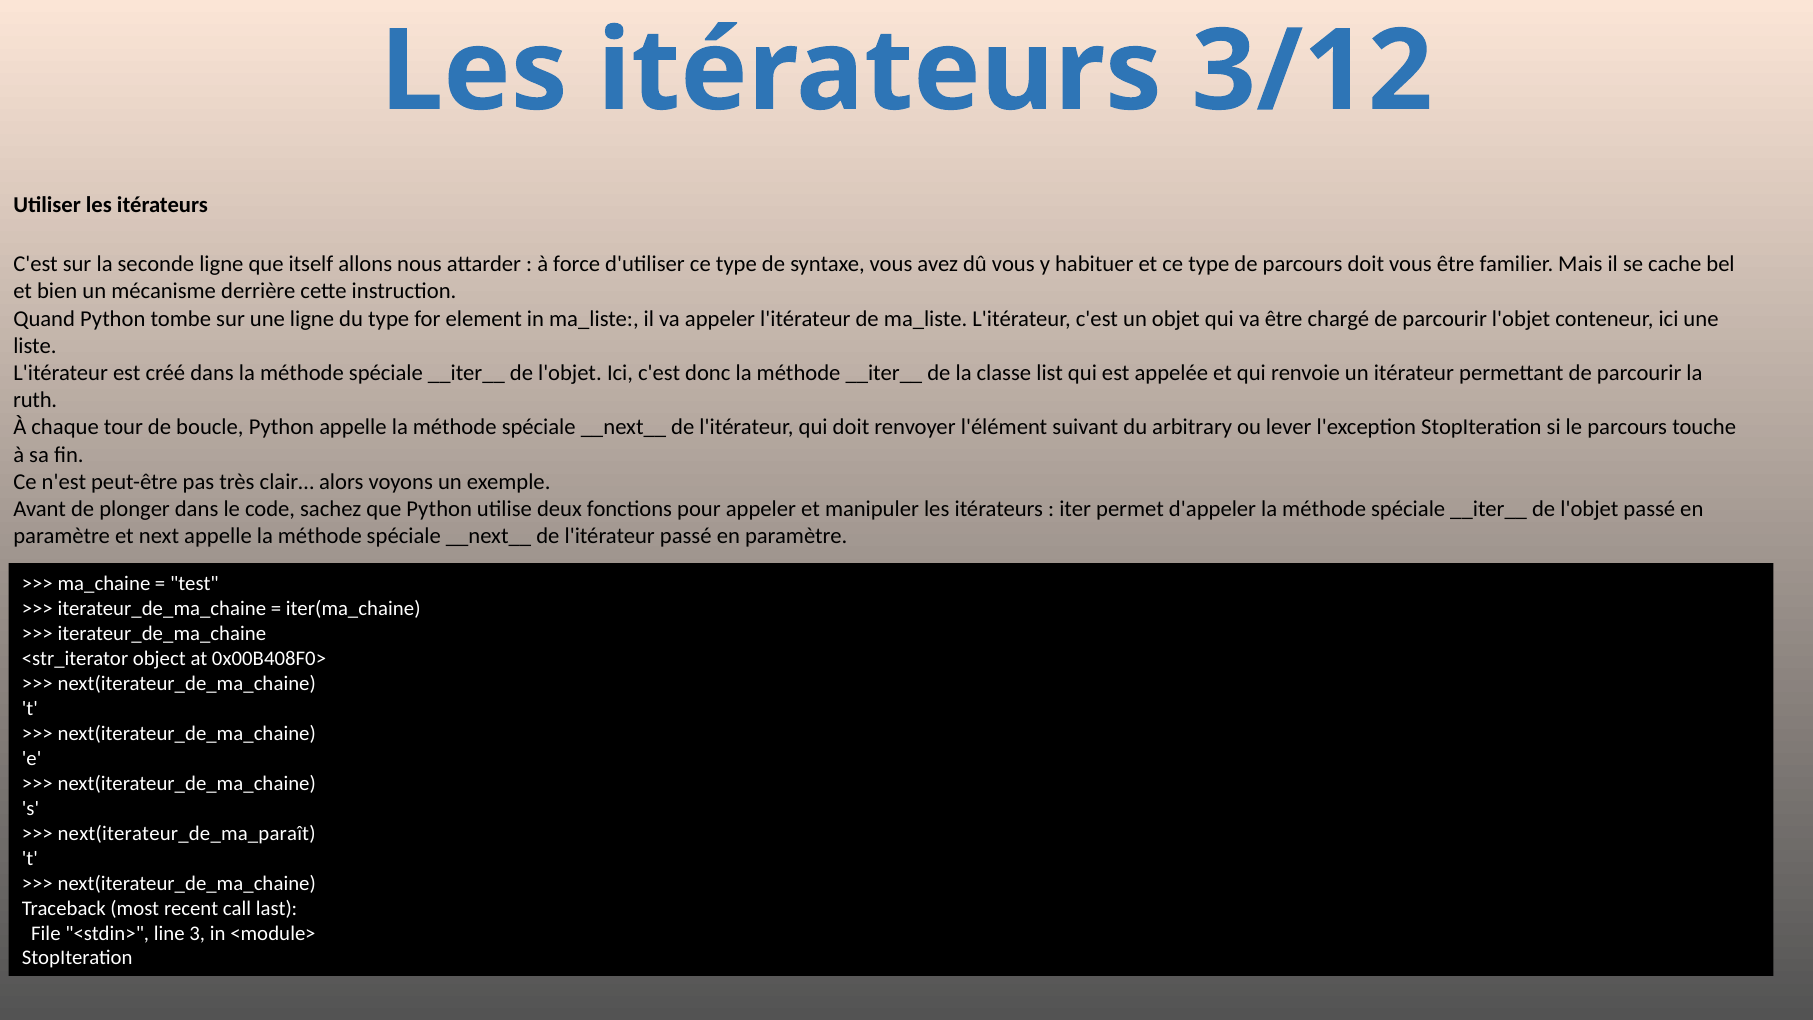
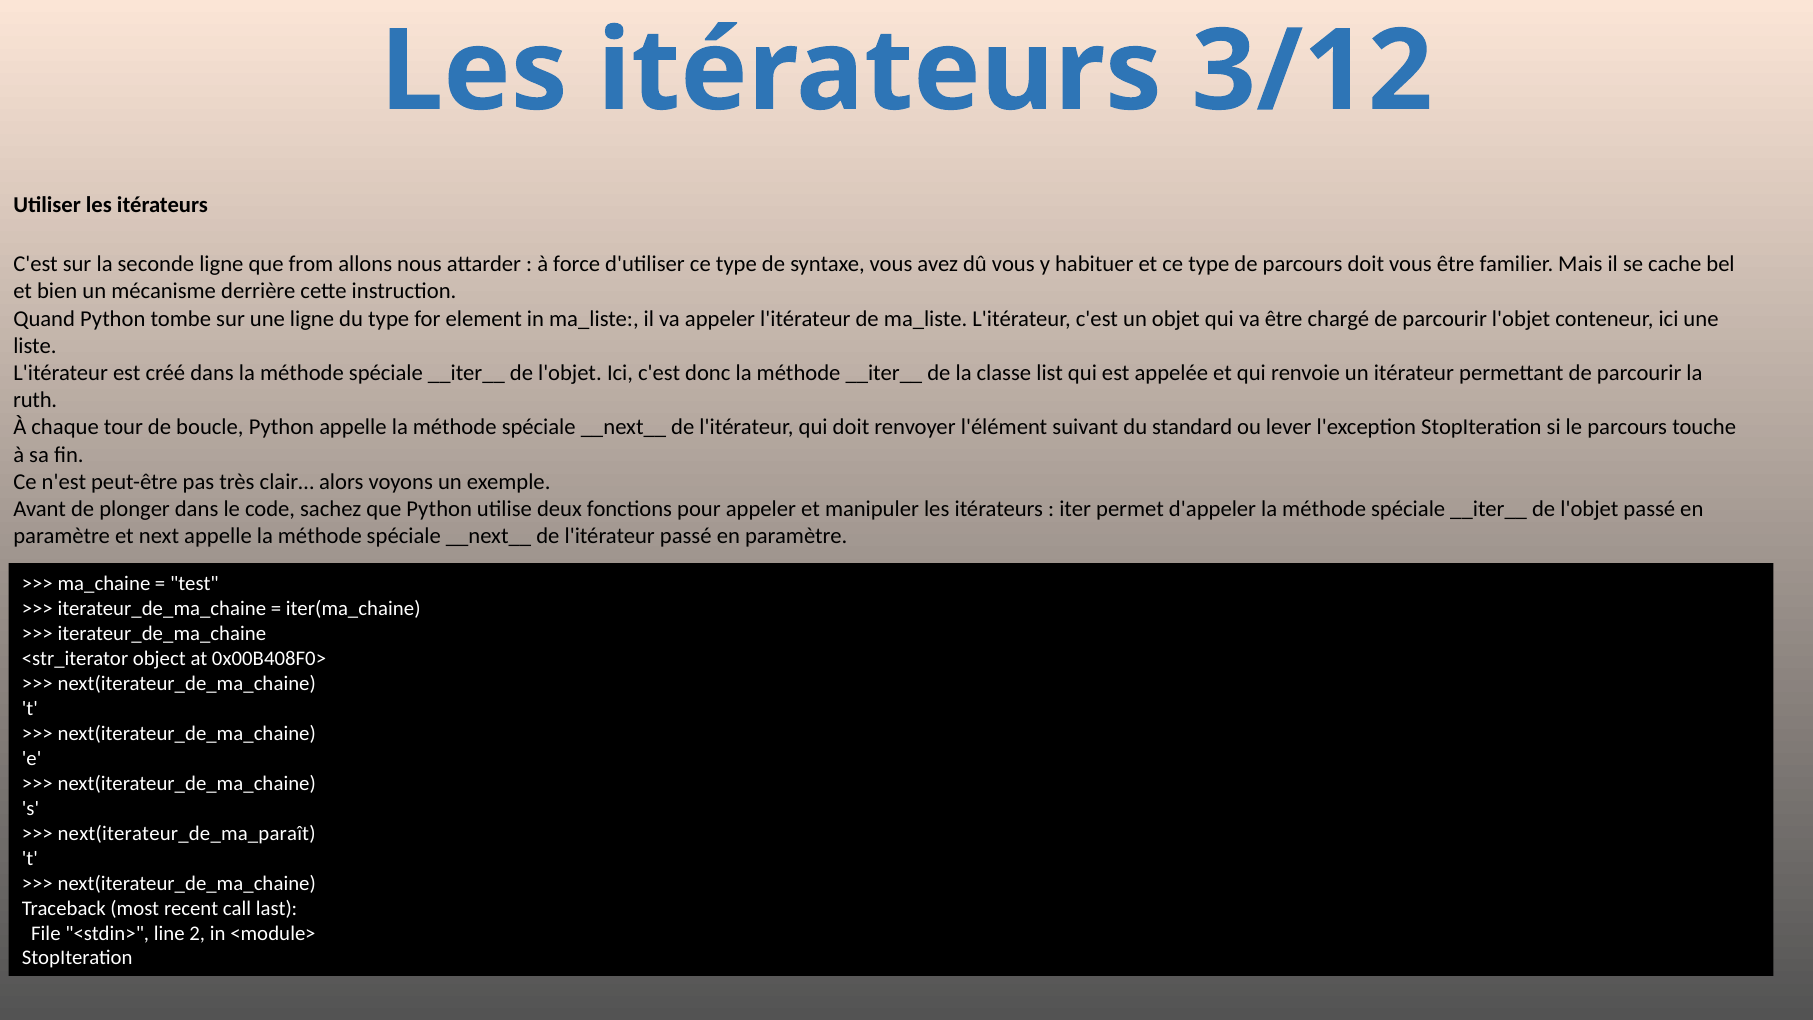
itself: itself -> from (311, 264)
arbitrary: arbitrary -> standard (1192, 427)
3: 3 -> 2 (197, 933)
